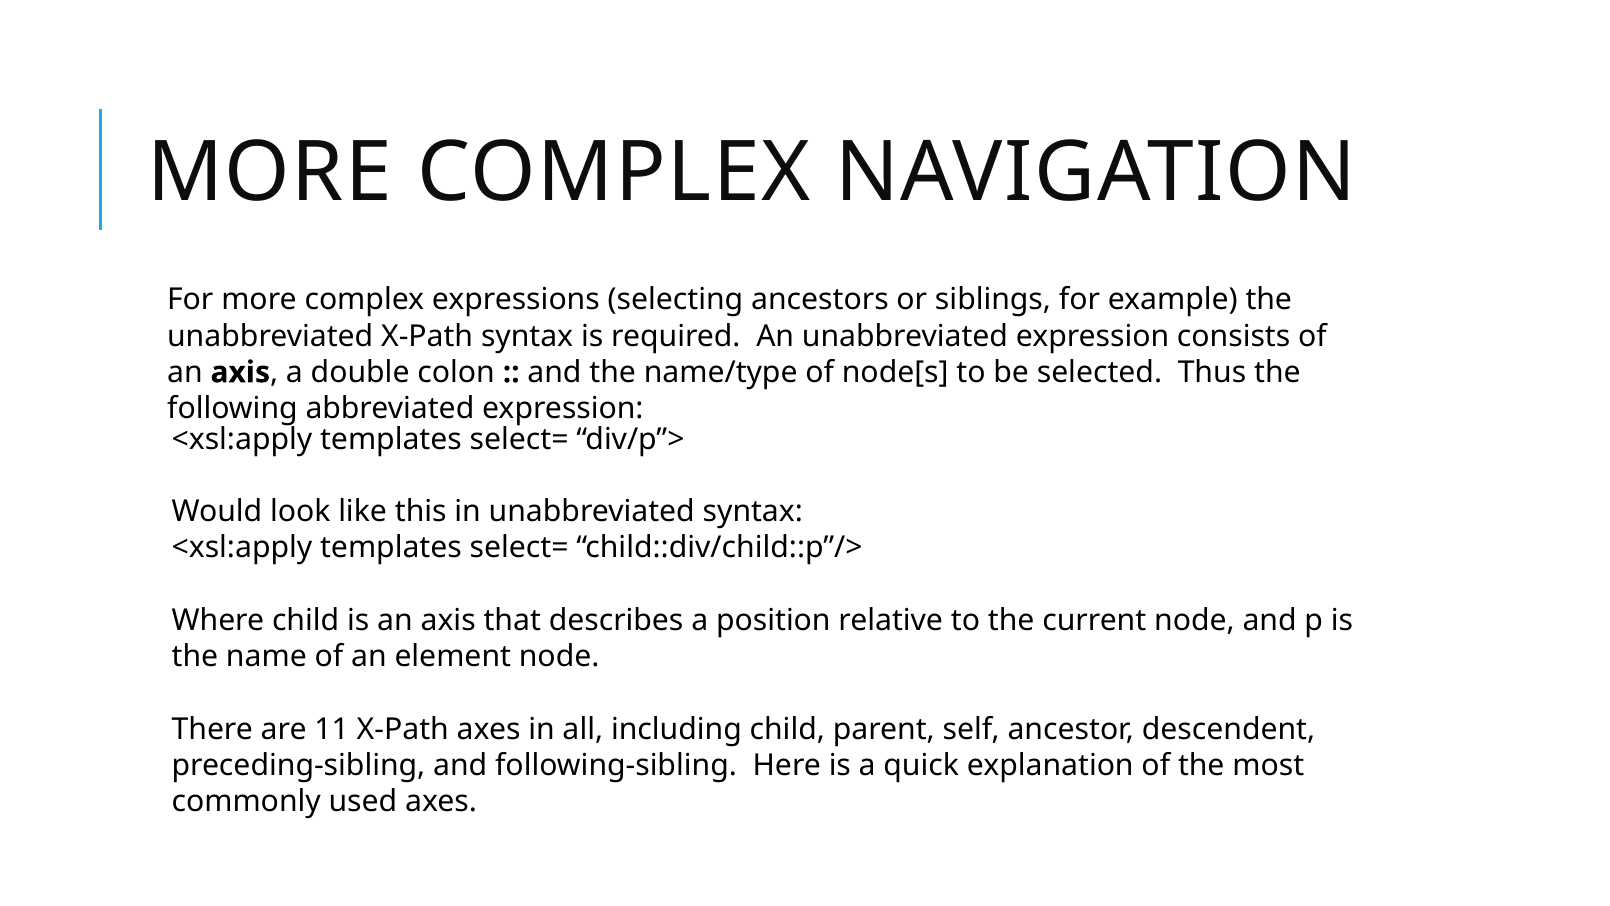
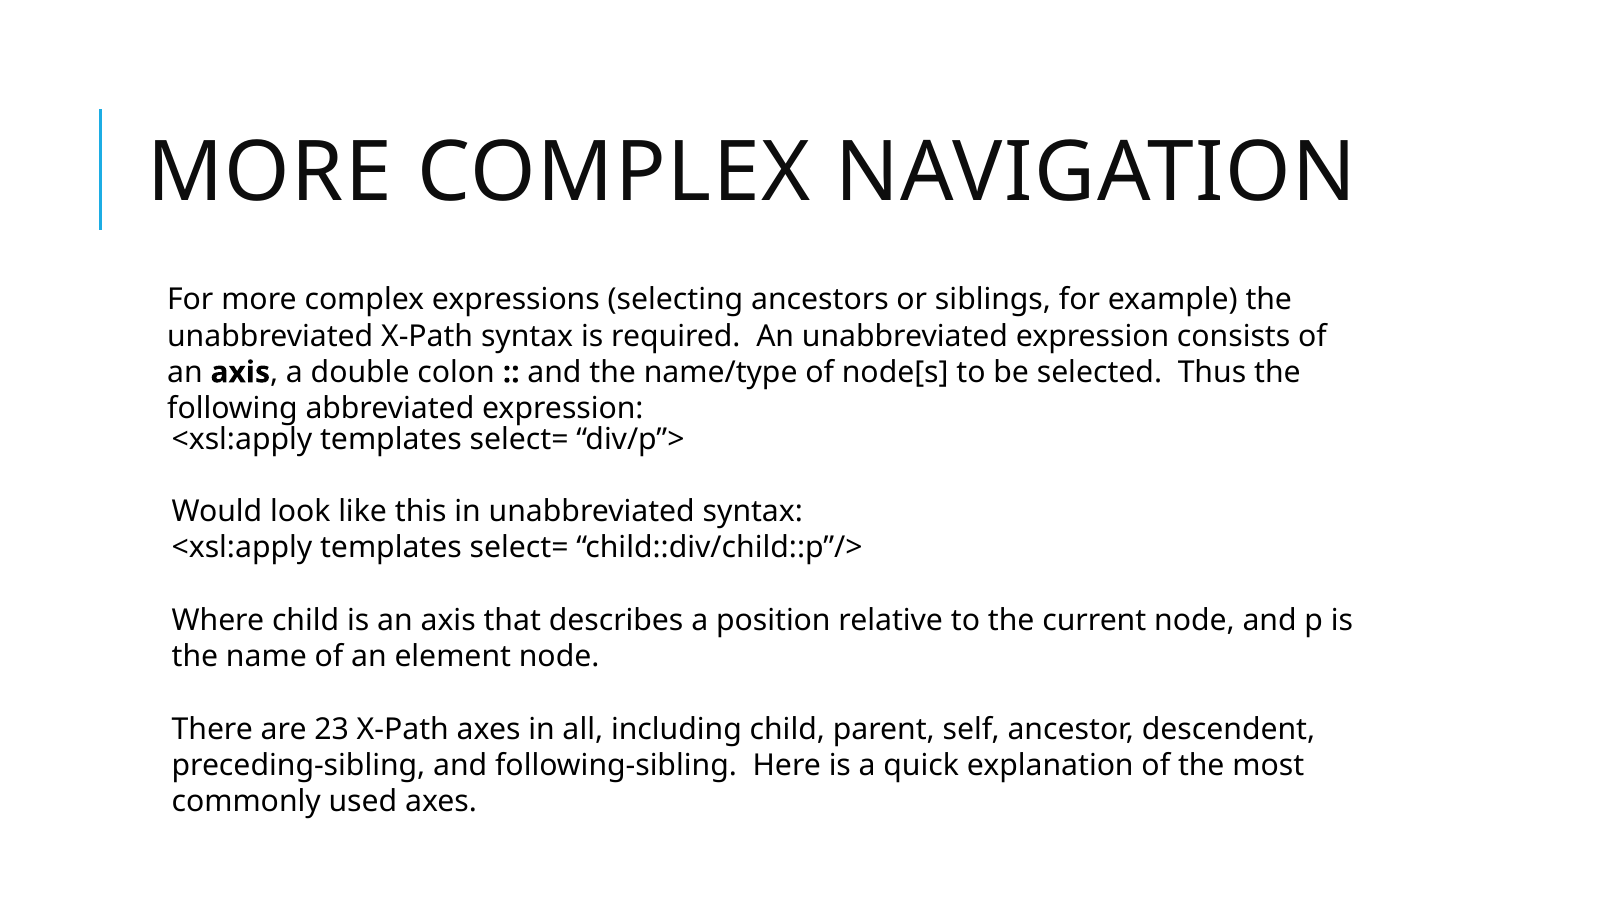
11: 11 -> 23 (332, 729)
